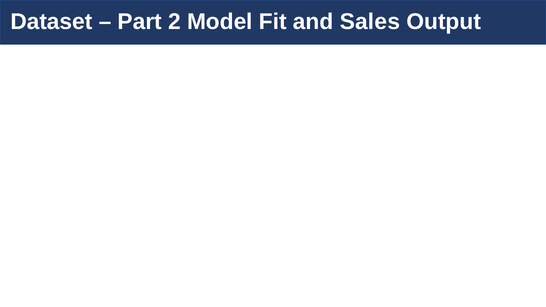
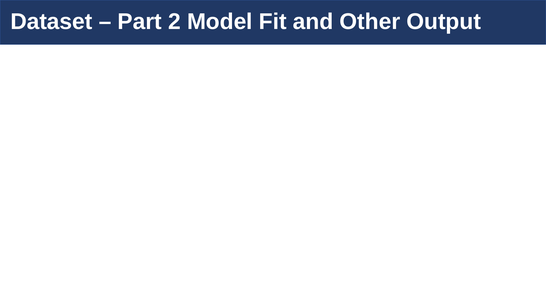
Sales: Sales -> Other (370, 22)
